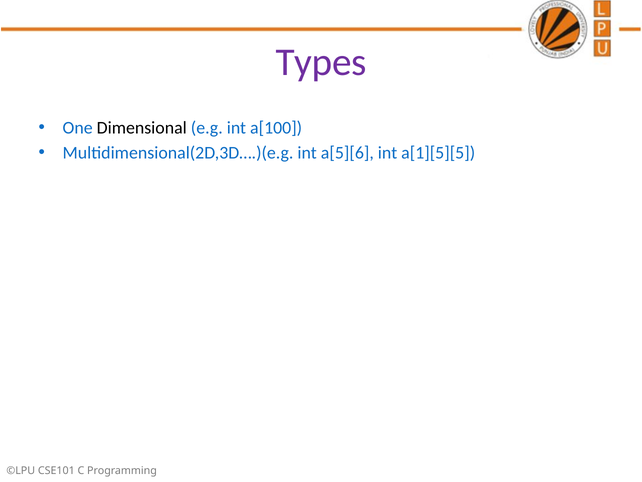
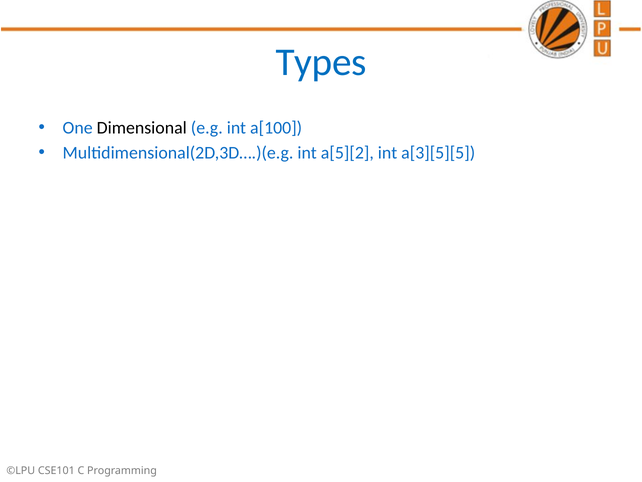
Types colour: purple -> blue (321, 62)
a[5][6: a[5][6 -> a[5][2 (347, 153)
a[1][5][5: a[1][5][5 -> a[3][5][5 (438, 153)
